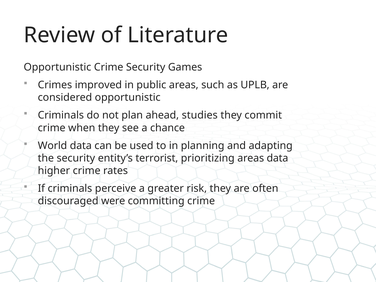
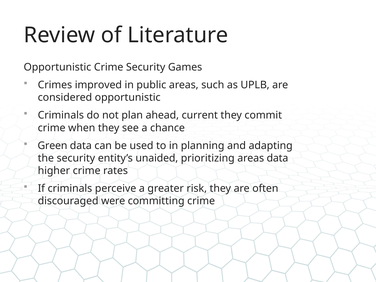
studies: studies -> current (200, 115)
World: World -> Green (52, 146)
terrorist: terrorist -> unaided (157, 158)
